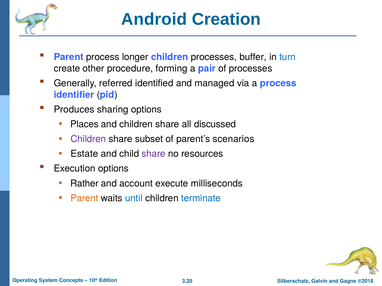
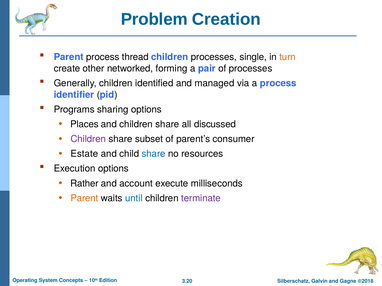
Android: Android -> Problem (154, 19)
longer: longer -> thread (135, 57)
buffer: buffer -> single (253, 57)
turn colour: blue -> orange (288, 57)
procedure: procedure -> networked (130, 69)
Generally referred: referred -> children (116, 83)
Produces: Produces -> Programs (74, 110)
scenarios: scenarios -> consumer (234, 139)
share colour: purple -> blue (154, 154)
terminate colour: blue -> purple (201, 198)
